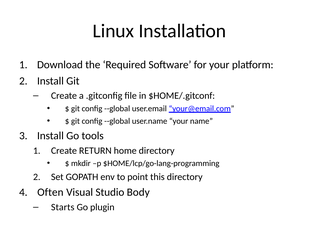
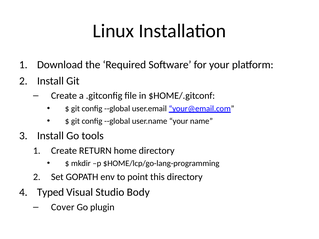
Often: Often -> Typed (50, 193)
Starts: Starts -> Cover (63, 207)
